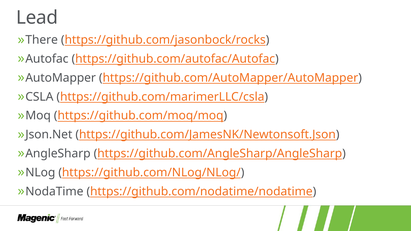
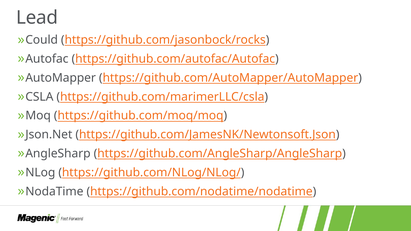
There: There -> Could (42, 40)
